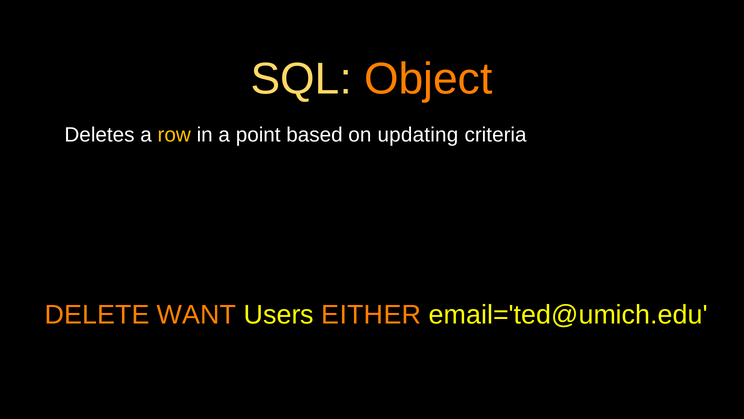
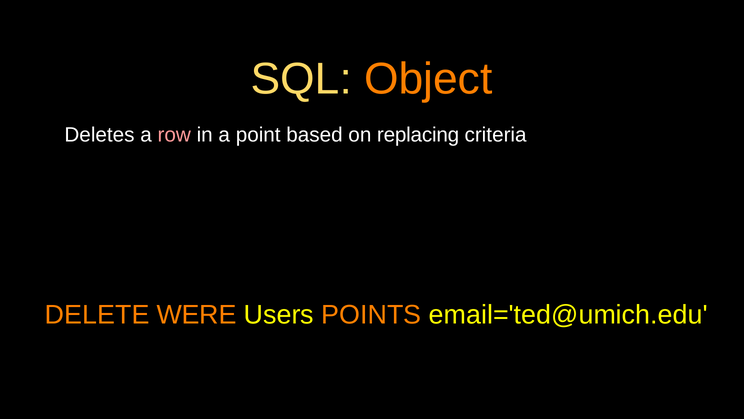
row colour: yellow -> pink (174, 135)
updating: updating -> replacing (418, 135)
WANT: WANT -> WERE (197, 314)
EITHER: EITHER -> POINTS (371, 314)
